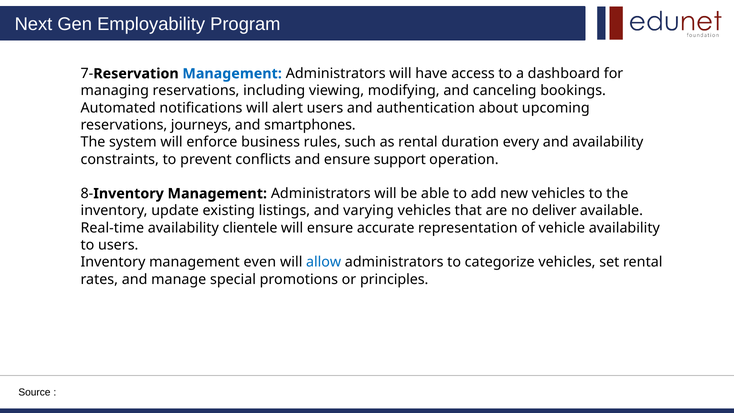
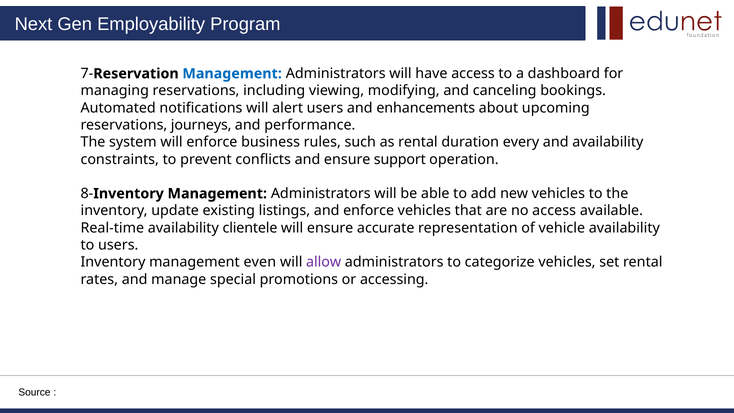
authentication: authentication -> enhancements (426, 108)
smartphones: smartphones -> performance (310, 125)
and varying: varying -> enforce (369, 211)
no deliver: deliver -> access (554, 211)
allow colour: blue -> purple (324, 262)
principles: principles -> accessing (394, 279)
